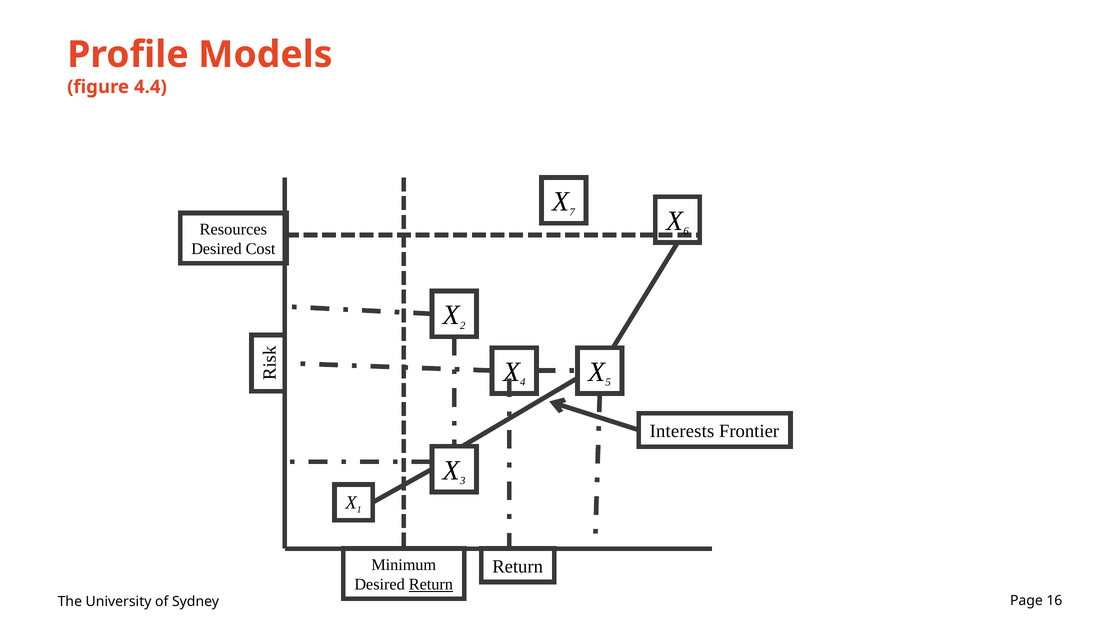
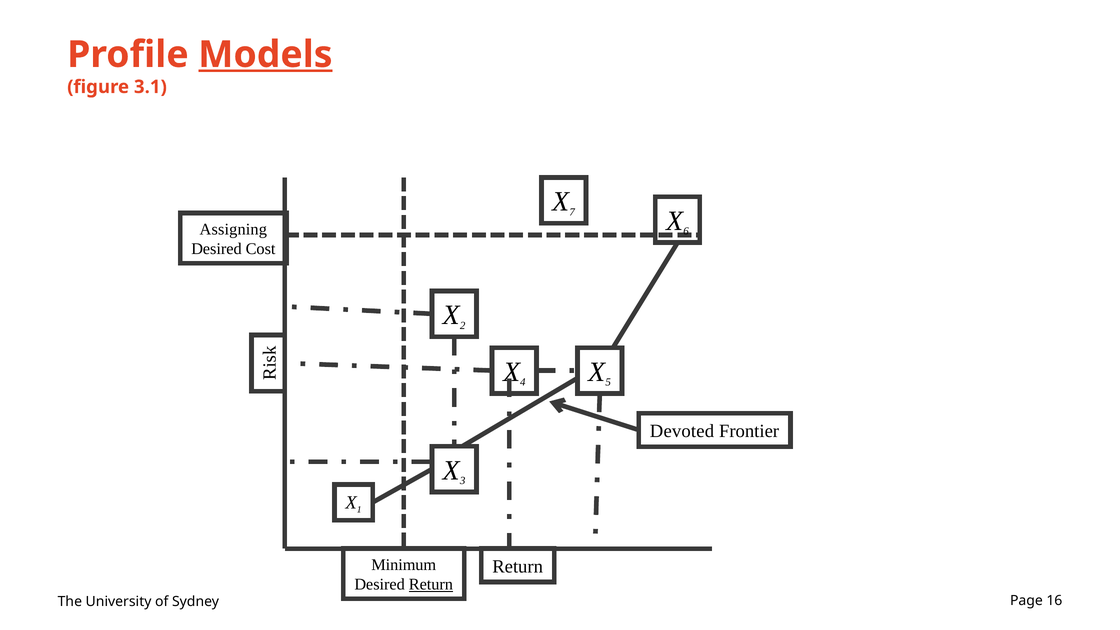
Models underline: none -> present (265, 55)
4.4: 4.4 -> 3.1 (150, 87)
Resources: Resources -> Assigning (233, 229)
Interests: Interests -> Devoted (682, 431)
